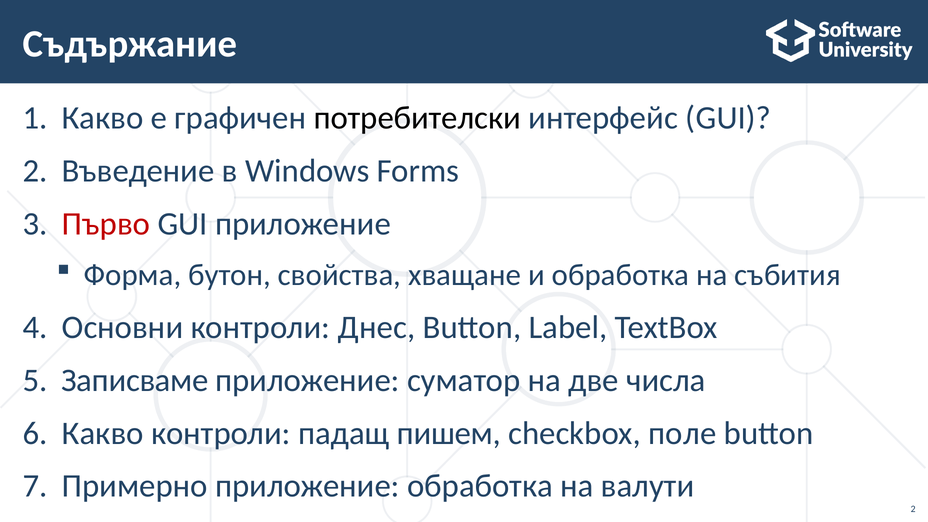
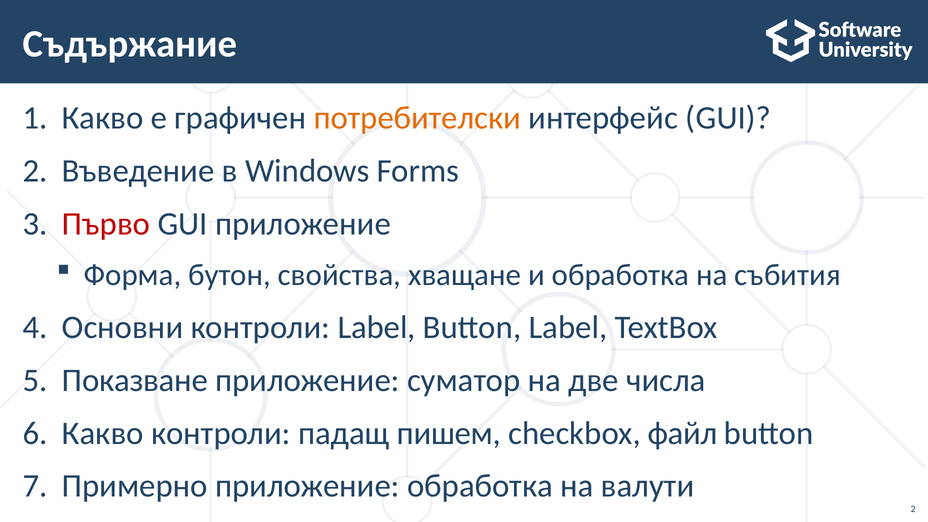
потребителски colour: black -> orange (417, 118)
контроли Днес: Днес -> Label (377, 327)
Записваме: Записваме -> Показване (135, 380)
поле: поле -> файл (683, 433)
